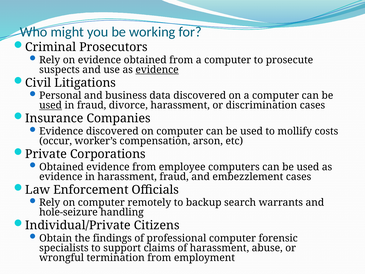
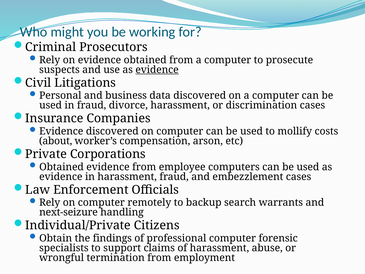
used underline: present -> none (51, 105)
occur: occur -> about (56, 141)
hole-seizure: hole-seizure -> next-seizure (68, 212)
